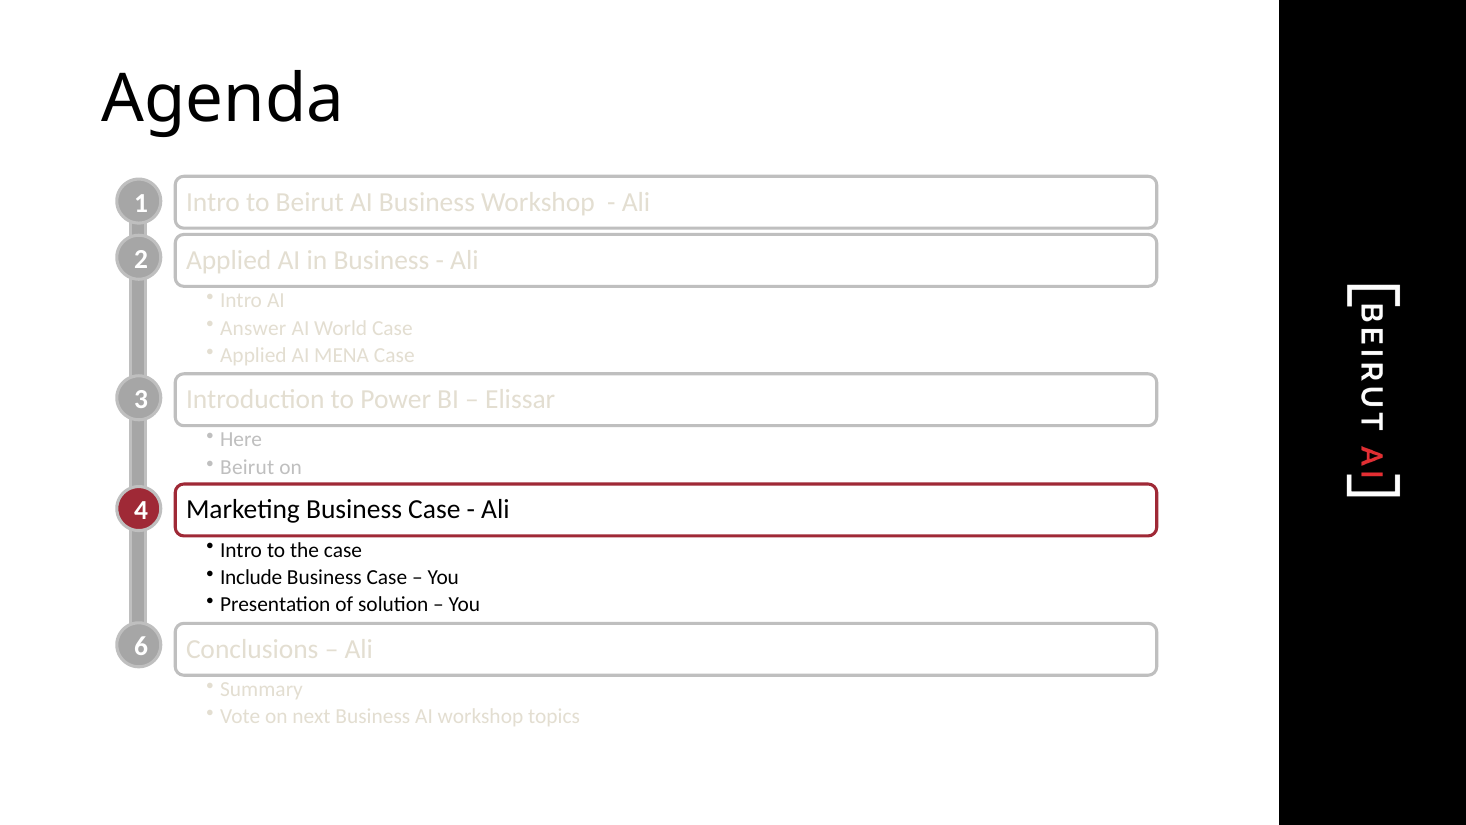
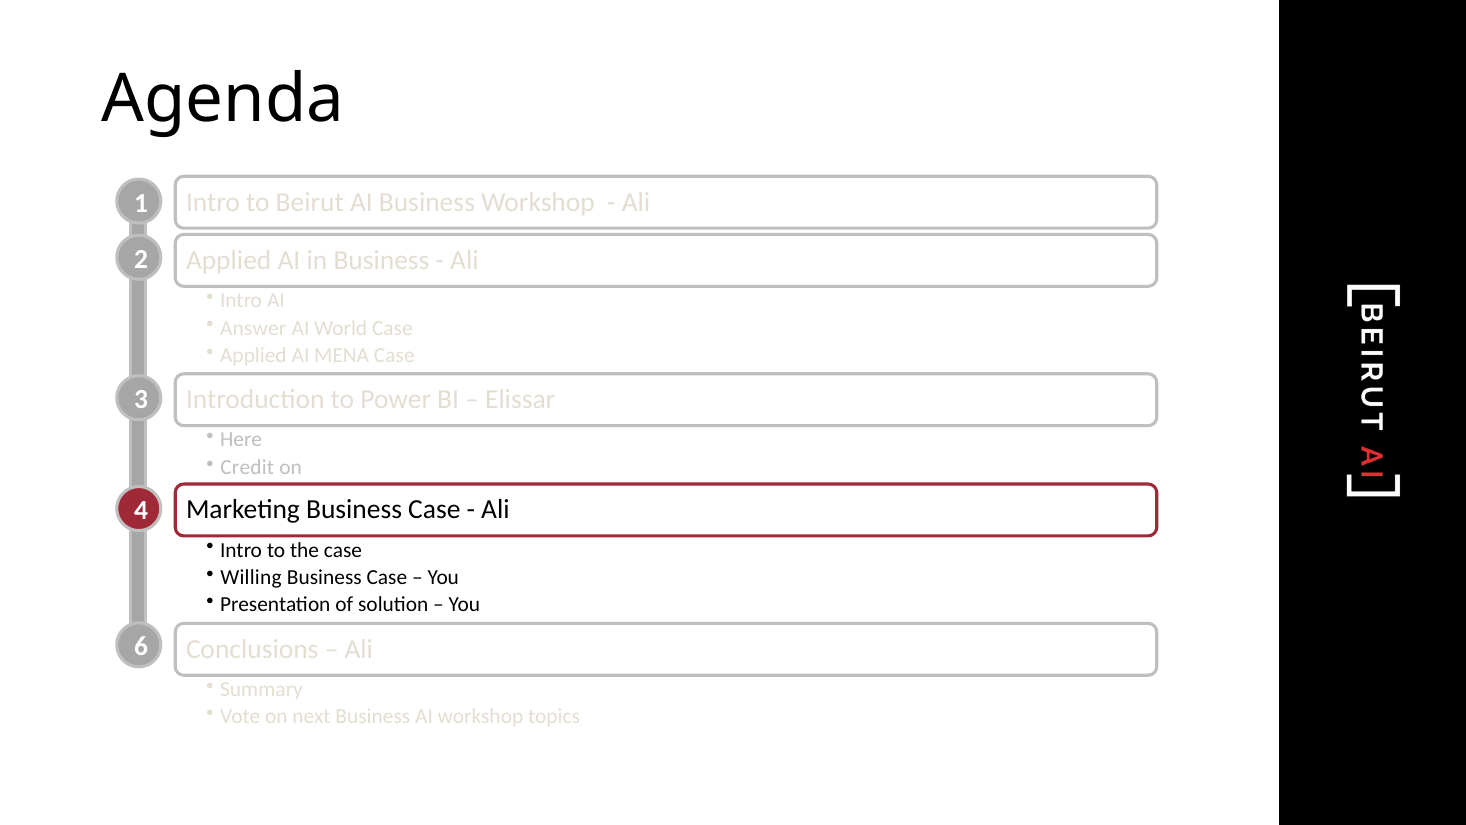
Beirut: Beirut -> Credit (247, 467)
Include: Include -> Willing (251, 577)
